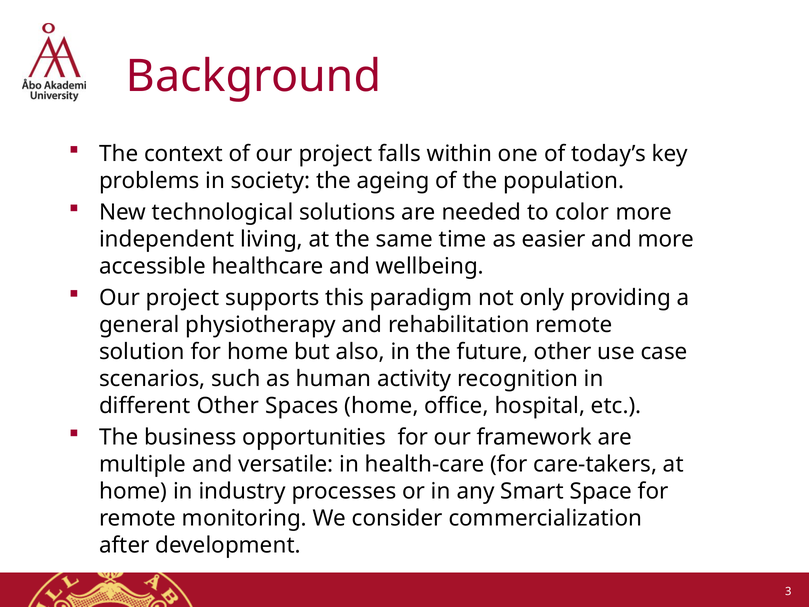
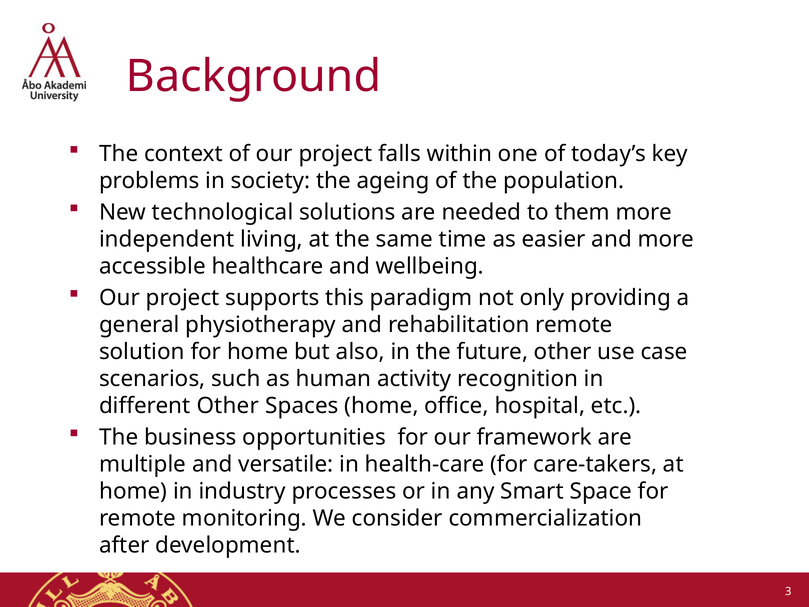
color: color -> them (582, 212)
